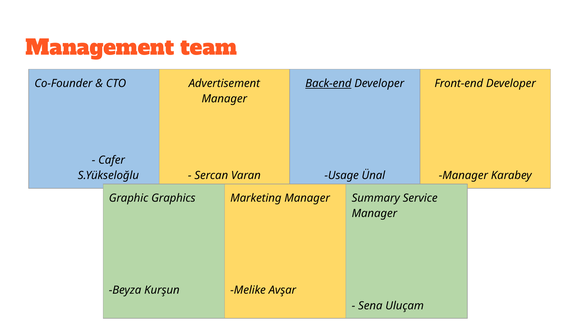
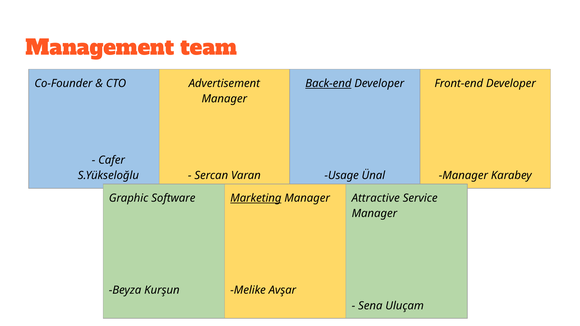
Graphics: Graphics -> Software (173, 198)
Marketing underline: none -> present (256, 198)
Summary: Summary -> Attractive (376, 198)
